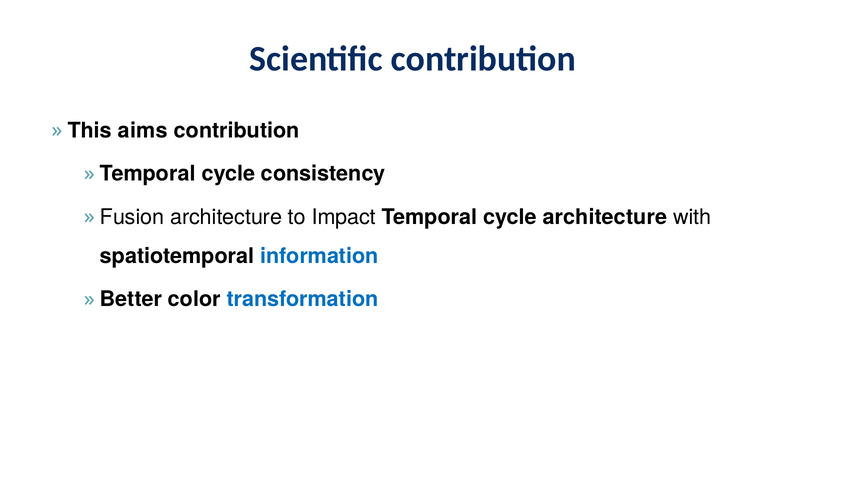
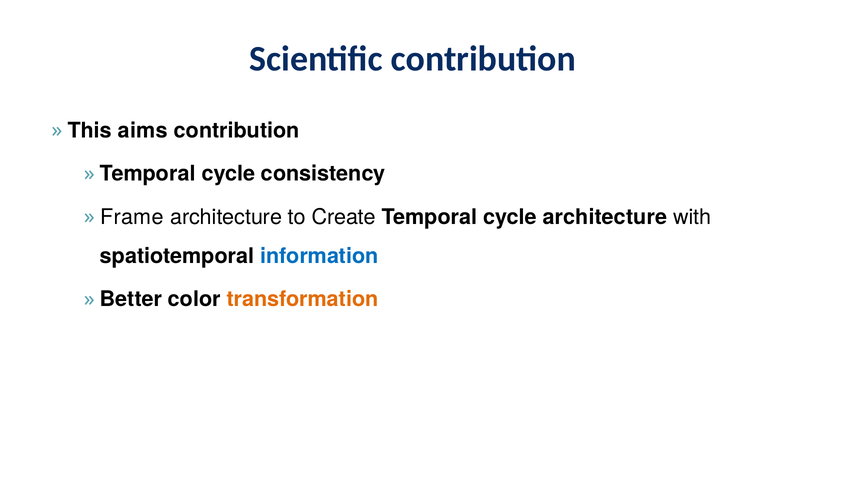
Fusion: Fusion -> Frame (132, 217)
Impact: Impact -> Create (344, 217)
transformation colour: blue -> orange (302, 299)
